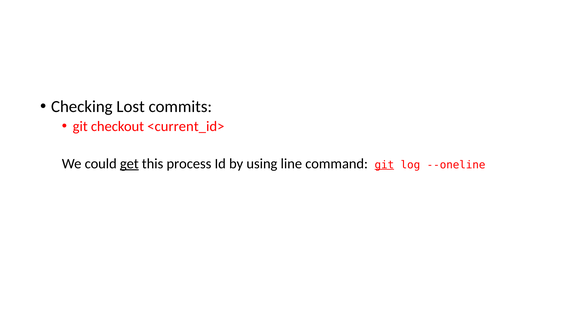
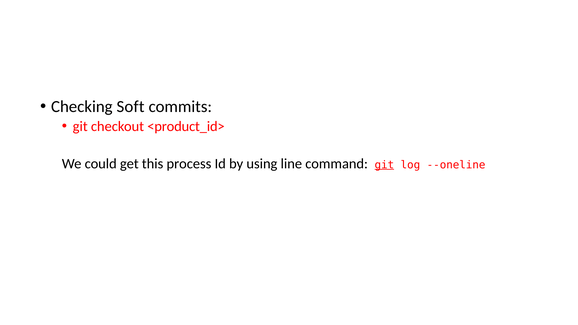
Lost: Lost -> Soft (131, 107)
<current_id>: <current_id> -> <product_id> (186, 126)
get underline: present -> none (129, 164)
